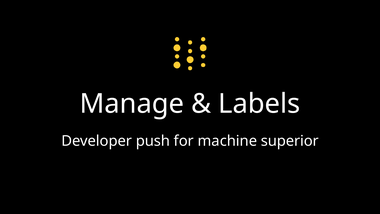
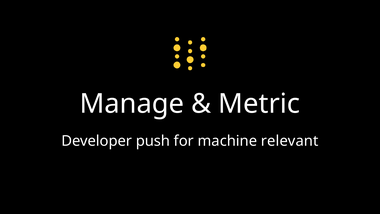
Labels: Labels -> Metric (259, 104)
superior: superior -> relevant (290, 141)
